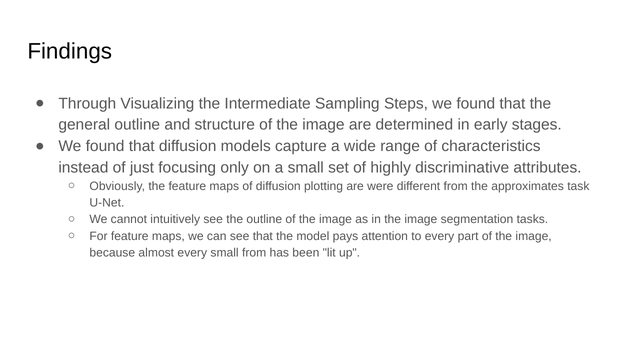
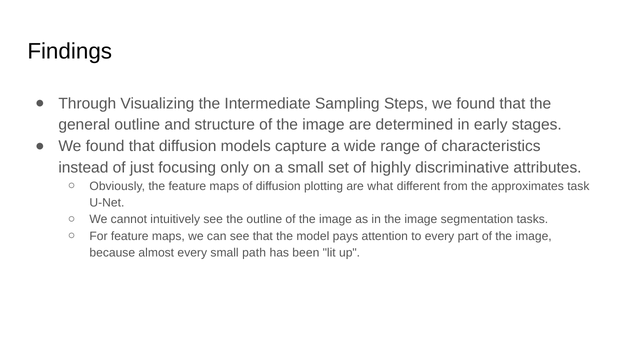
were: were -> what (380, 186)
small from: from -> path (254, 253)
